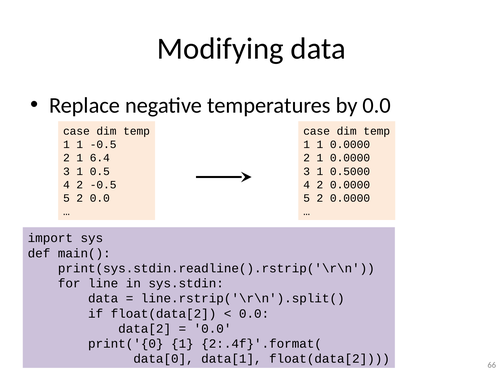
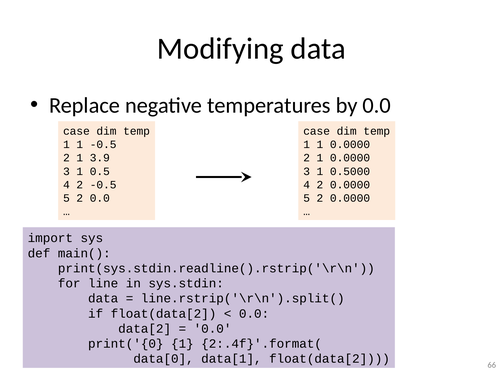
6.4: 6.4 -> 3.9 (100, 158)
